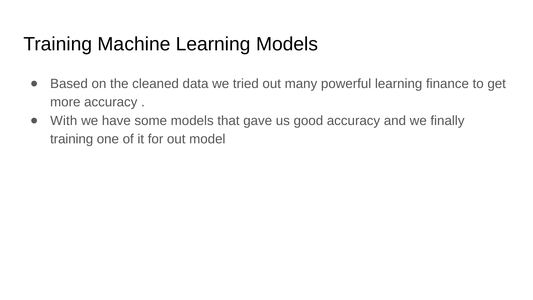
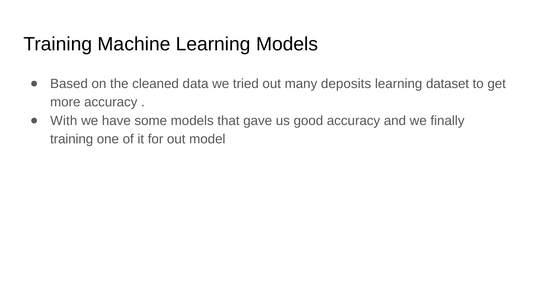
powerful: powerful -> deposits (346, 84)
finance: finance -> dataset (448, 84)
